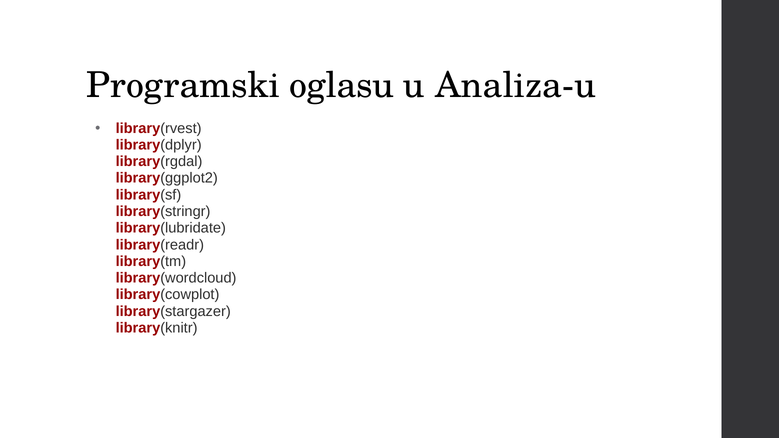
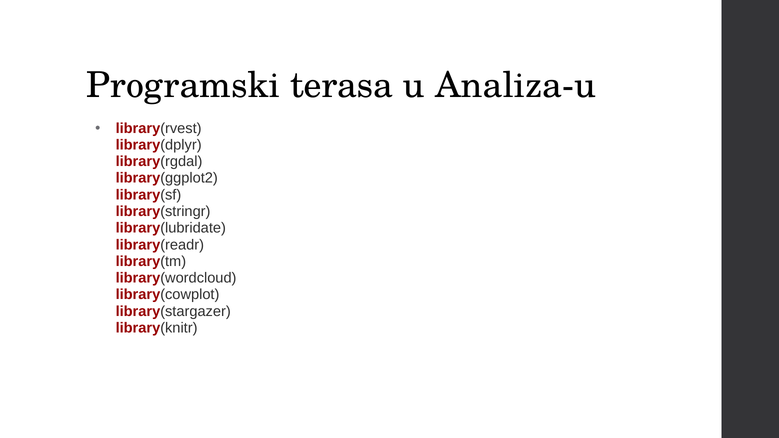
oglasu: oglasu -> terasa (342, 86)
